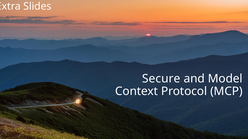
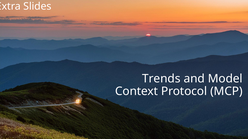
Secure: Secure -> Trends (161, 79)
